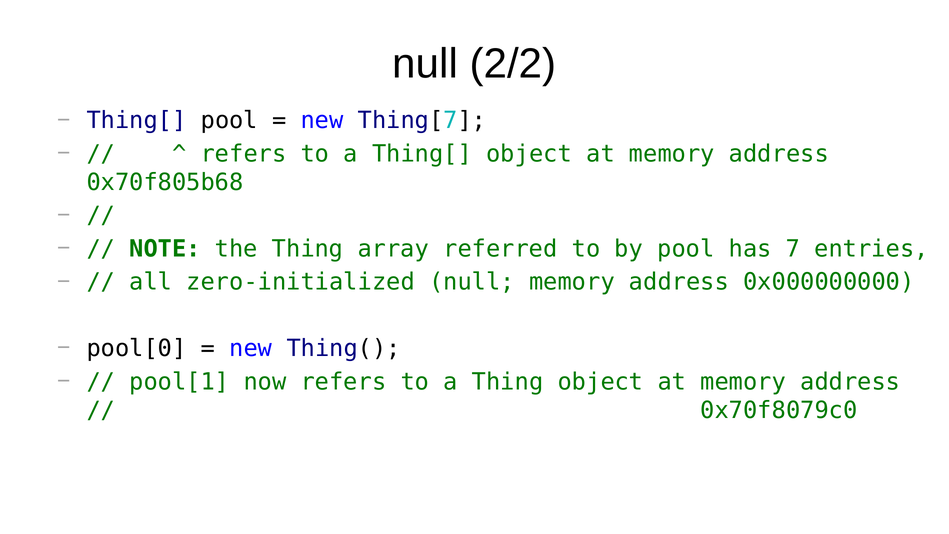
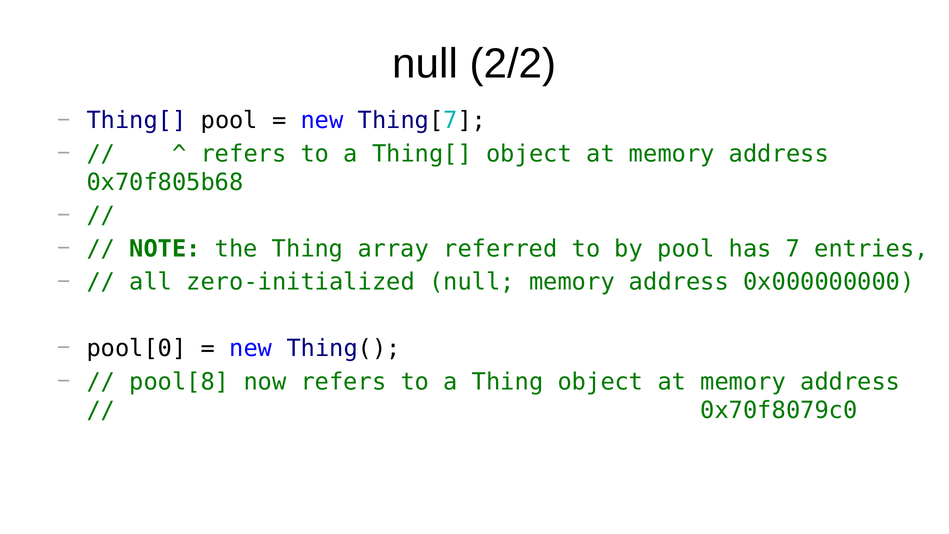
pool[1: pool[1 -> pool[8 (179, 382)
